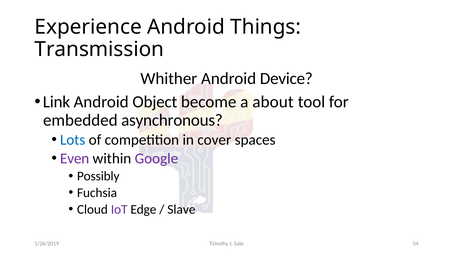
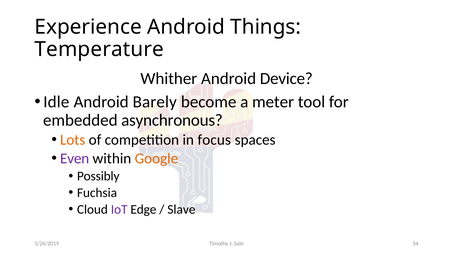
Transmission: Transmission -> Temperature (99, 49)
Link: Link -> Idle (56, 102)
Object: Object -> Barely (155, 102)
about: about -> meter (273, 102)
Lots colour: blue -> orange (73, 140)
cover: cover -> focus (214, 140)
Google colour: purple -> orange (156, 158)
